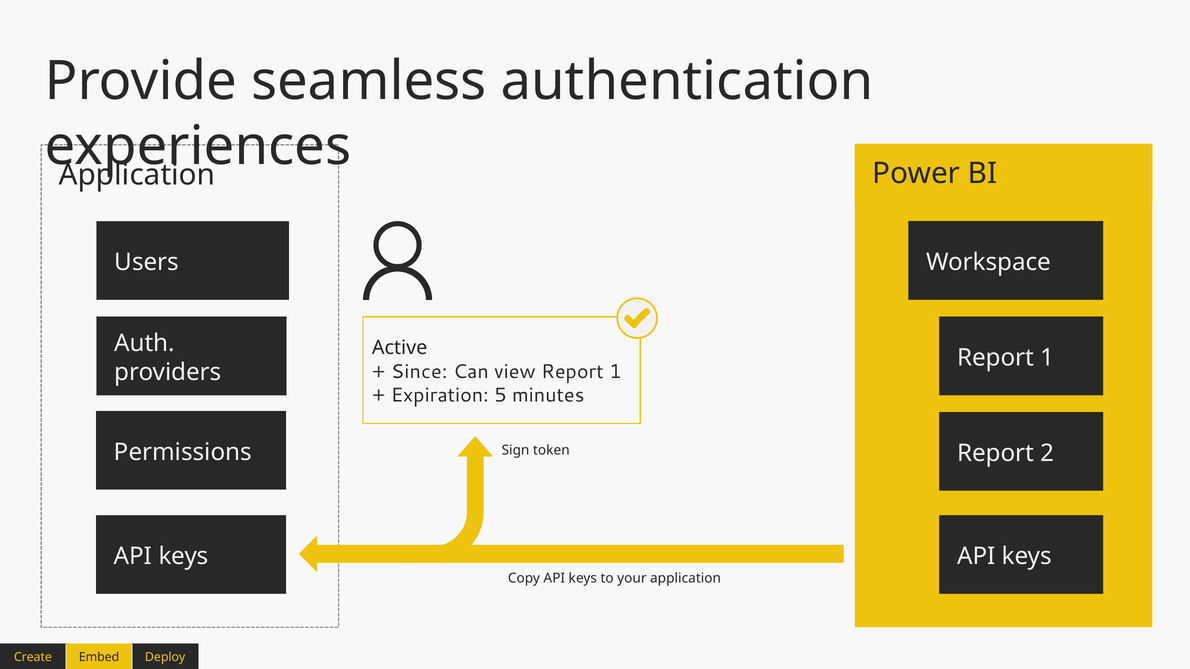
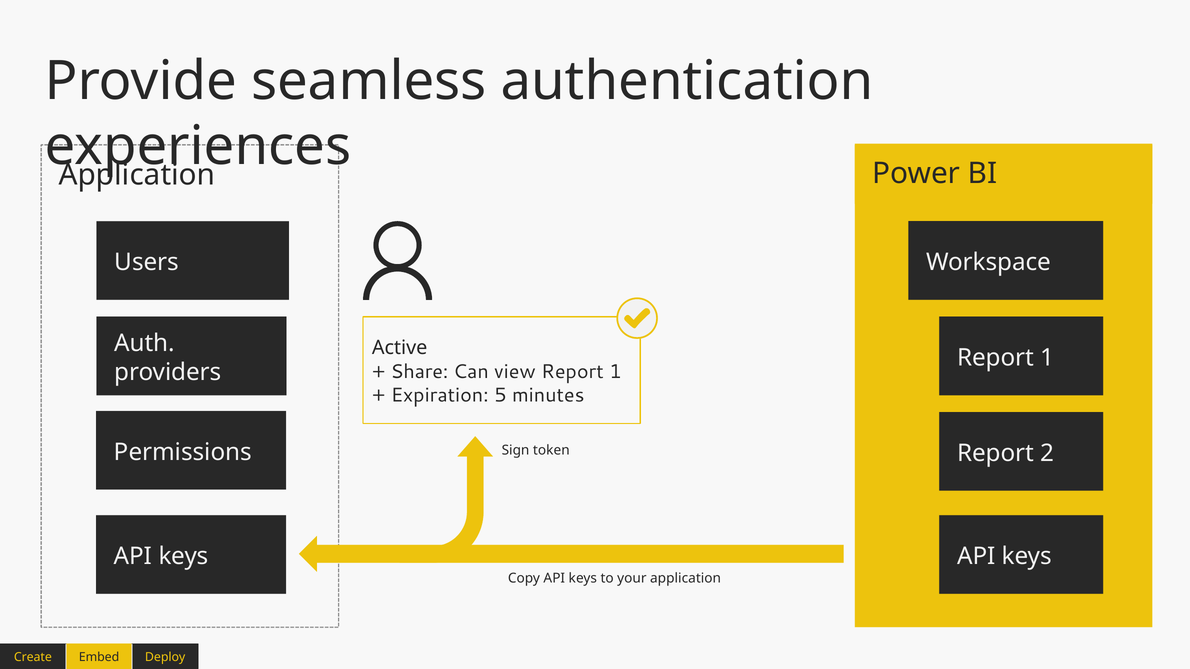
Since: Since -> Share (419, 372)
